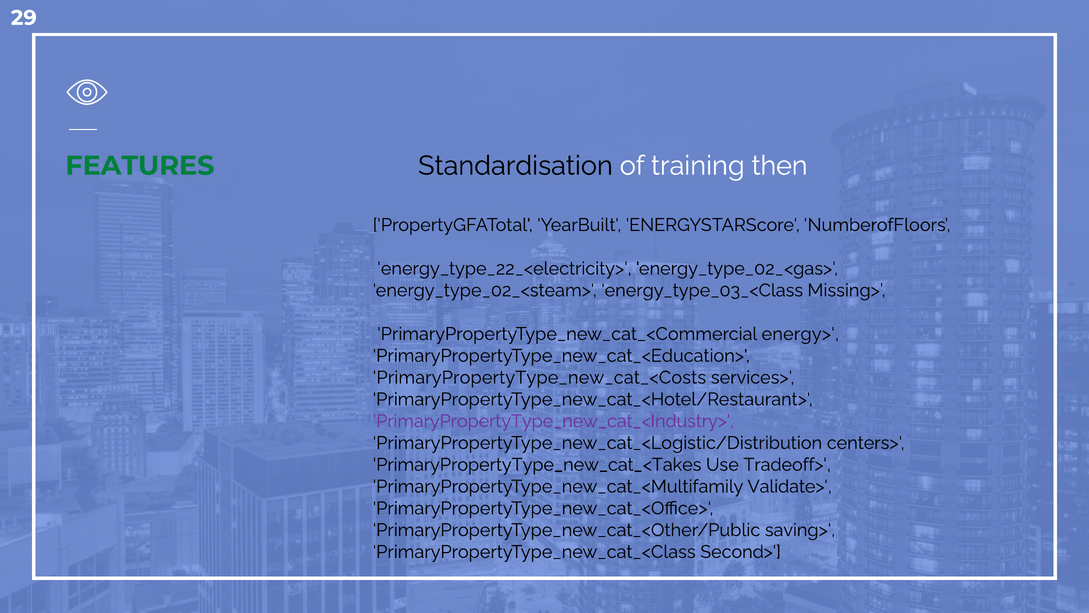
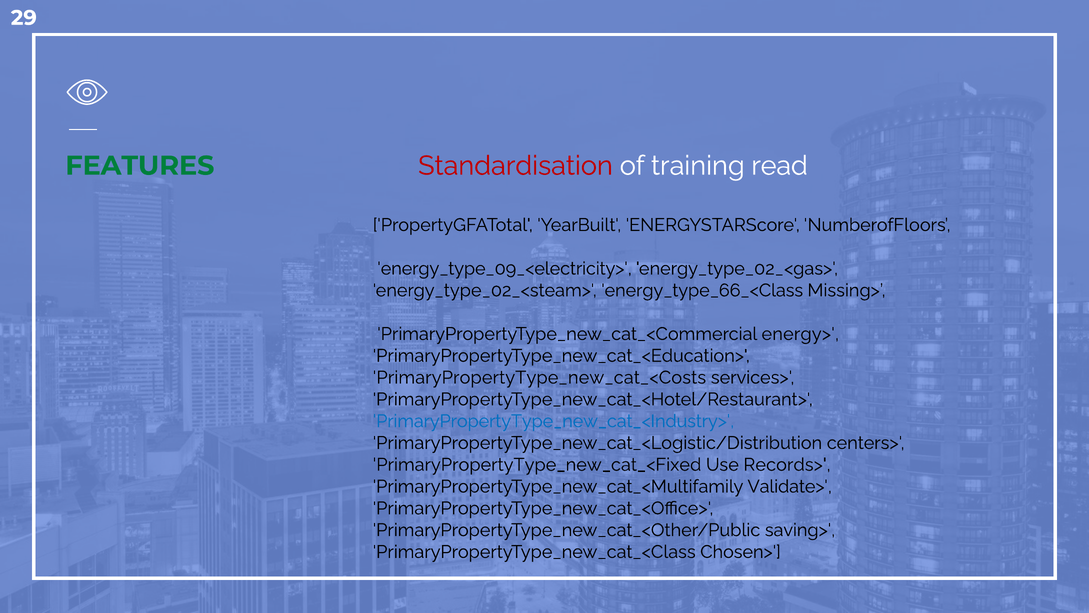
Standardisation colour: black -> red (515, 166)
then: then -> read (780, 166)
energy_type_22_<electricity>: energy_type_22_<electricity> -> energy_type_09_<electricity> (505, 268)
energy_type_03_<Class: energy_type_03_<Class -> energy_type_66_<Class (702, 290)
PrimaryPropertyType_new_cat_<Industry> colour: purple -> blue (553, 421)
PrimaryPropertyType_new_cat_<Takes: PrimaryPropertyType_new_cat_<Takes -> PrimaryPropertyType_new_cat_<Fixed (537, 464)
Tradeoff>: Tradeoff> -> Records> (787, 464)
Second>: Second> -> Chosen> (741, 552)
